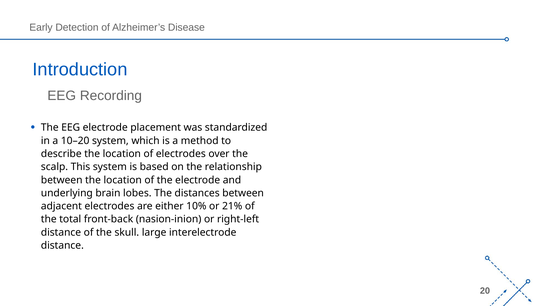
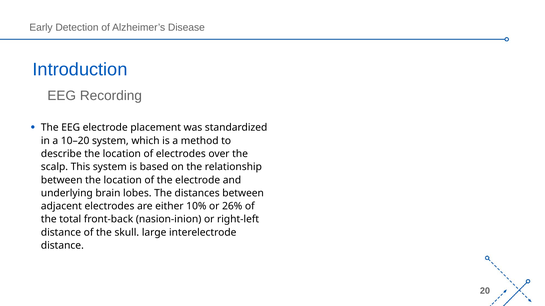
21%: 21% -> 26% (232, 207)
